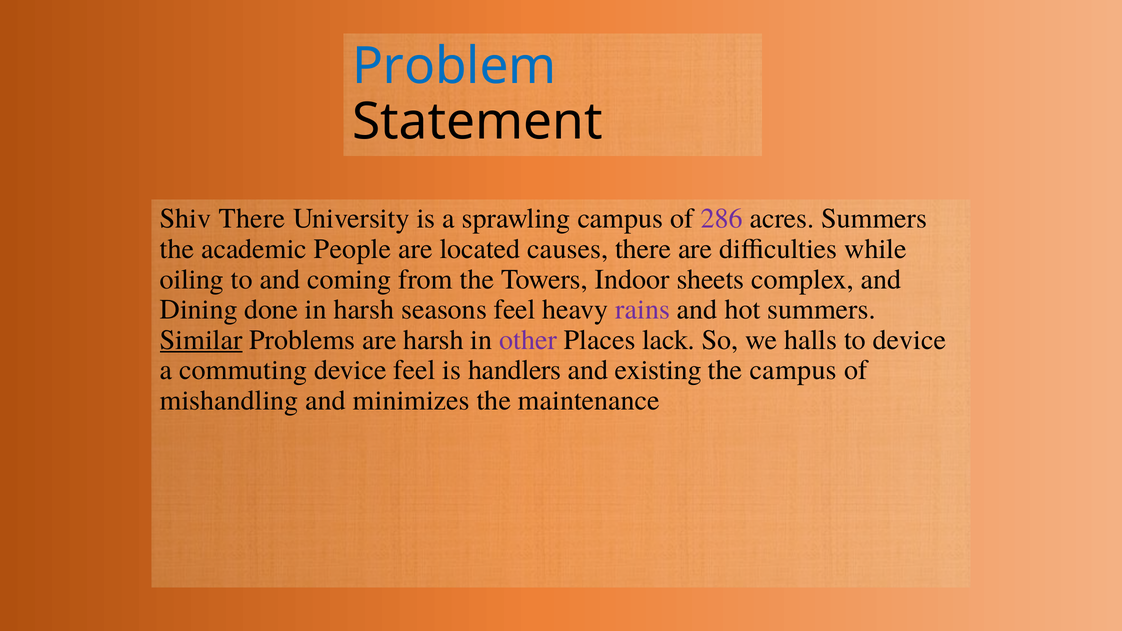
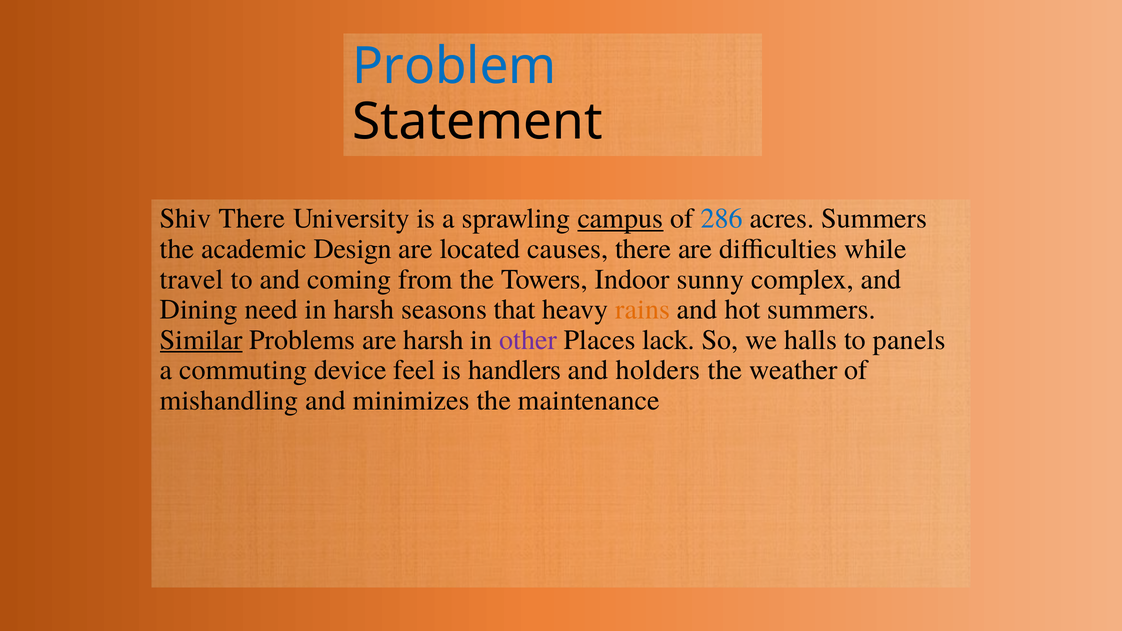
campus underline: none -> present (620, 219)
286 colour: purple -> blue (722, 219)
People: People -> Design (353, 249)
oiling: oiling -> travel (192, 279)
sheets: sheets -> sunny (710, 279)
done: done -> need (271, 310)
seasons feel: feel -> that (515, 310)
rains colour: purple -> orange (643, 310)
to device: device -> panels (909, 340)
existing: existing -> holders (658, 370)
the campus: campus -> weather (793, 370)
